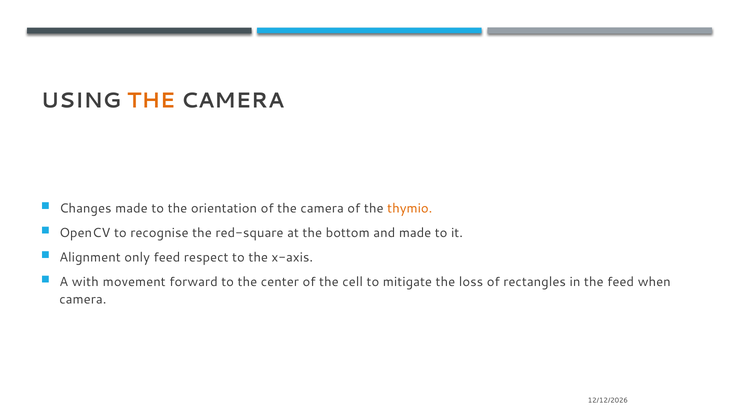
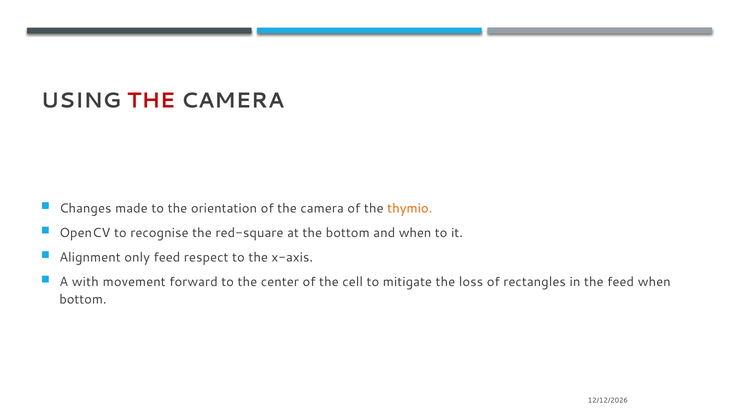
THE colour: orange -> red (151, 100)
and made: made -> when (415, 233)
camera: camera -> bottom (83, 299)
